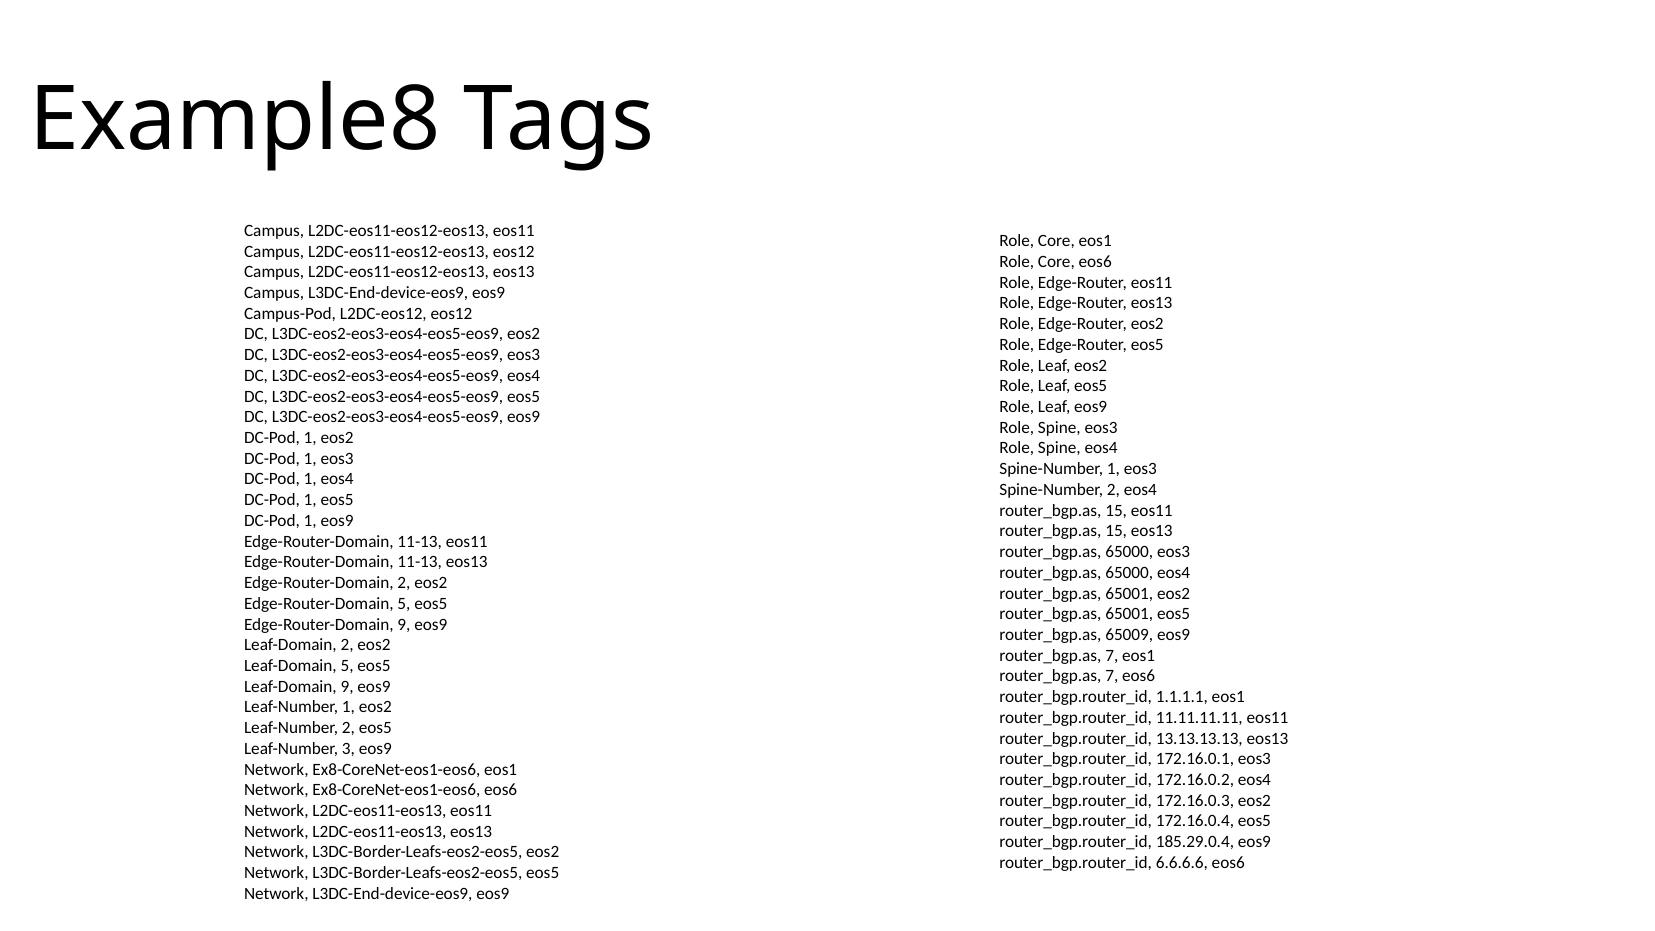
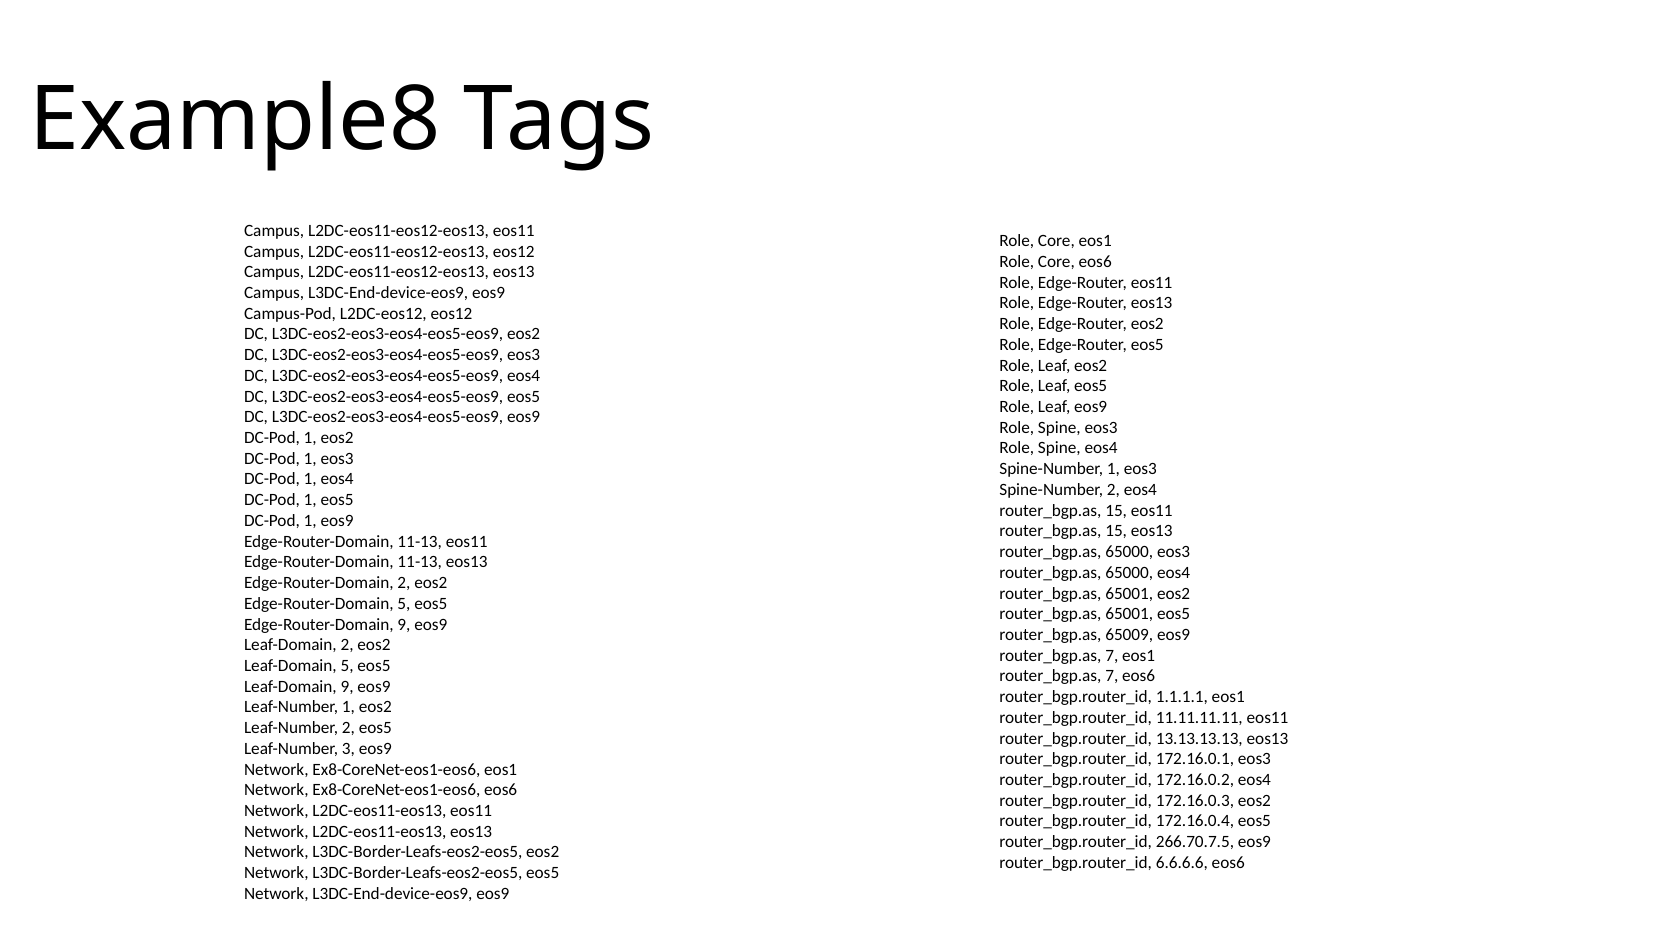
185.29.0.4: 185.29.0.4 -> 266.70.7.5 (1195, 842)
